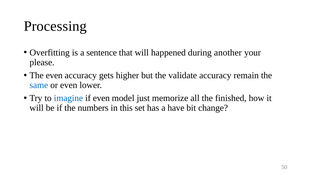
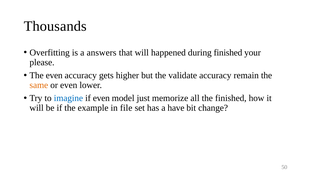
Processing: Processing -> Thousands (55, 26)
sentence: sentence -> answers (102, 53)
during another: another -> finished (228, 53)
same colour: blue -> orange (39, 85)
numbers: numbers -> example (93, 108)
this: this -> file (126, 108)
